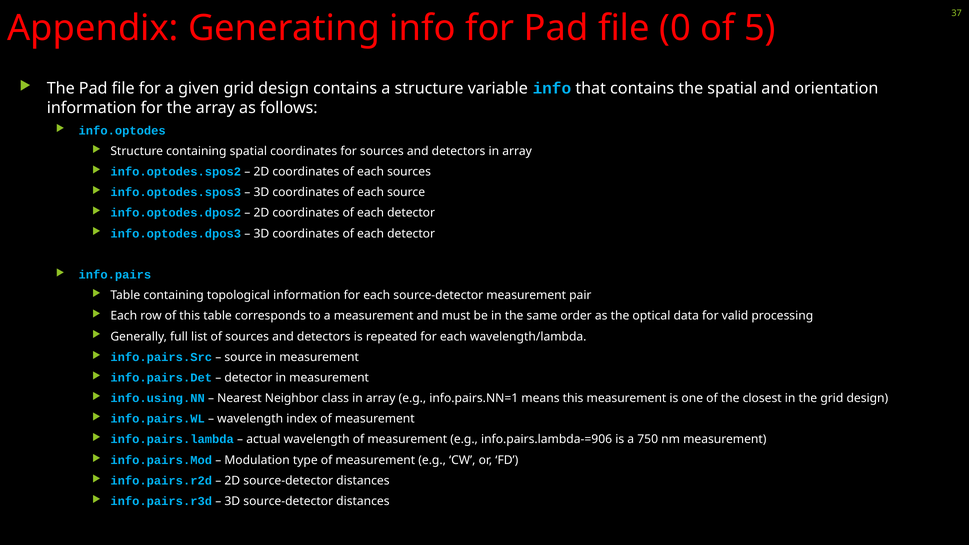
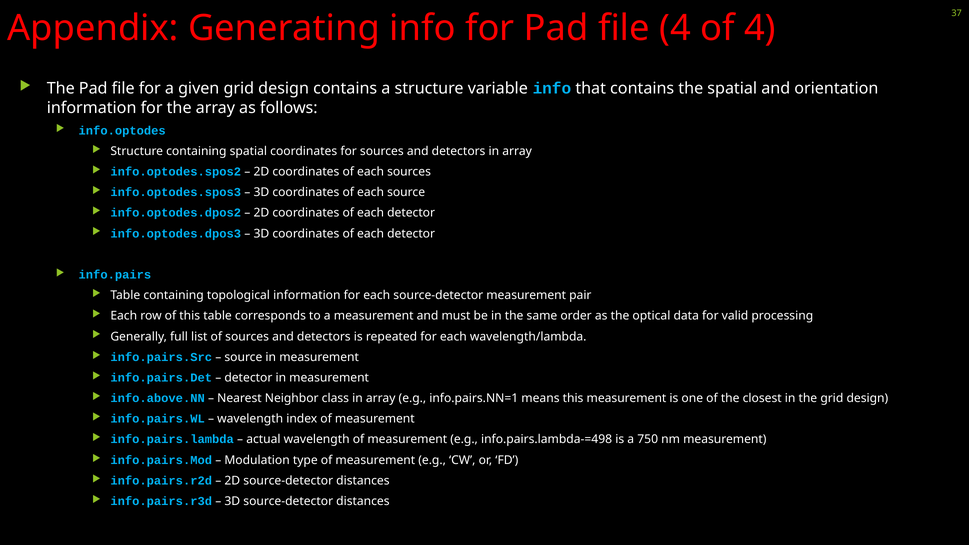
file 0: 0 -> 4 (675, 28)
of 5: 5 -> 4 (760, 28)
info.using.NN: info.using.NN -> info.above.NN (158, 398)
info.pairs.lambda-=906: info.pairs.lambda-=906 -> info.pairs.lambda-=498 (547, 440)
